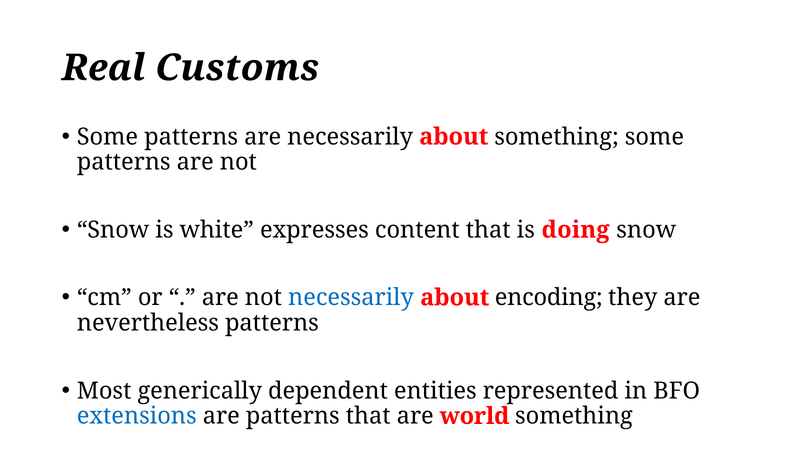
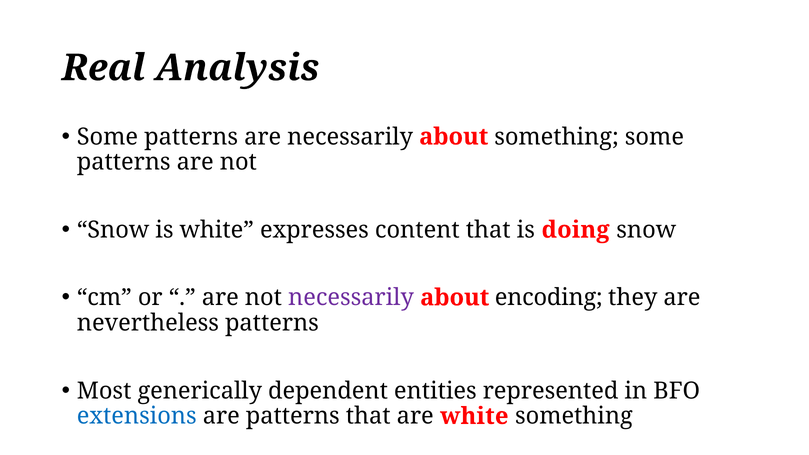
Customs: Customs -> Analysis (237, 68)
necessarily colour: blue -> purple (351, 298)
are world: world -> white (474, 416)
